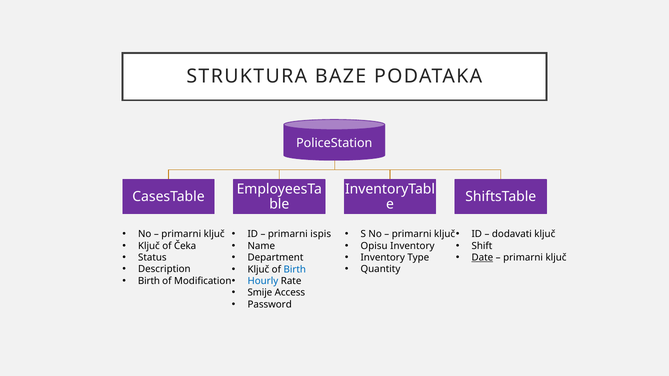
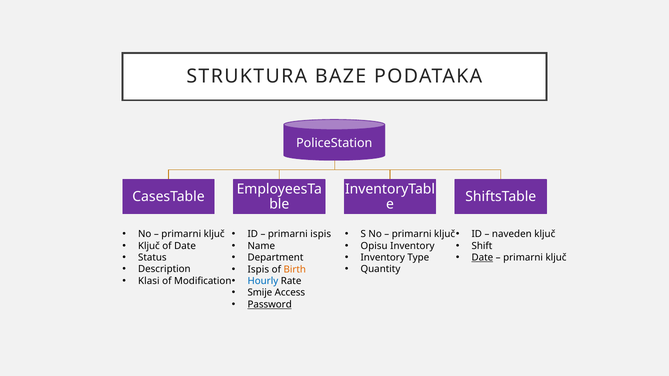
dodavati: dodavati -> naveden (512, 234)
of Čeka: Čeka -> Date (185, 246)
Ključ: Ključ -> Ispis (258, 270)
Birth colour: blue -> orange (295, 270)
Birth: Birth -> Klasi (149, 281)
Password underline: none -> present (270, 305)
